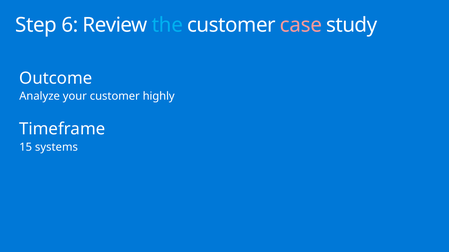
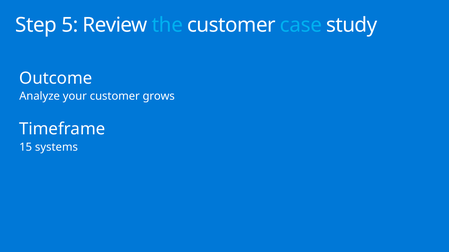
6: 6 -> 5 (70, 25)
case colour: pink -> light blue (301, 25)
highly: highly -> grows (159, 96)
